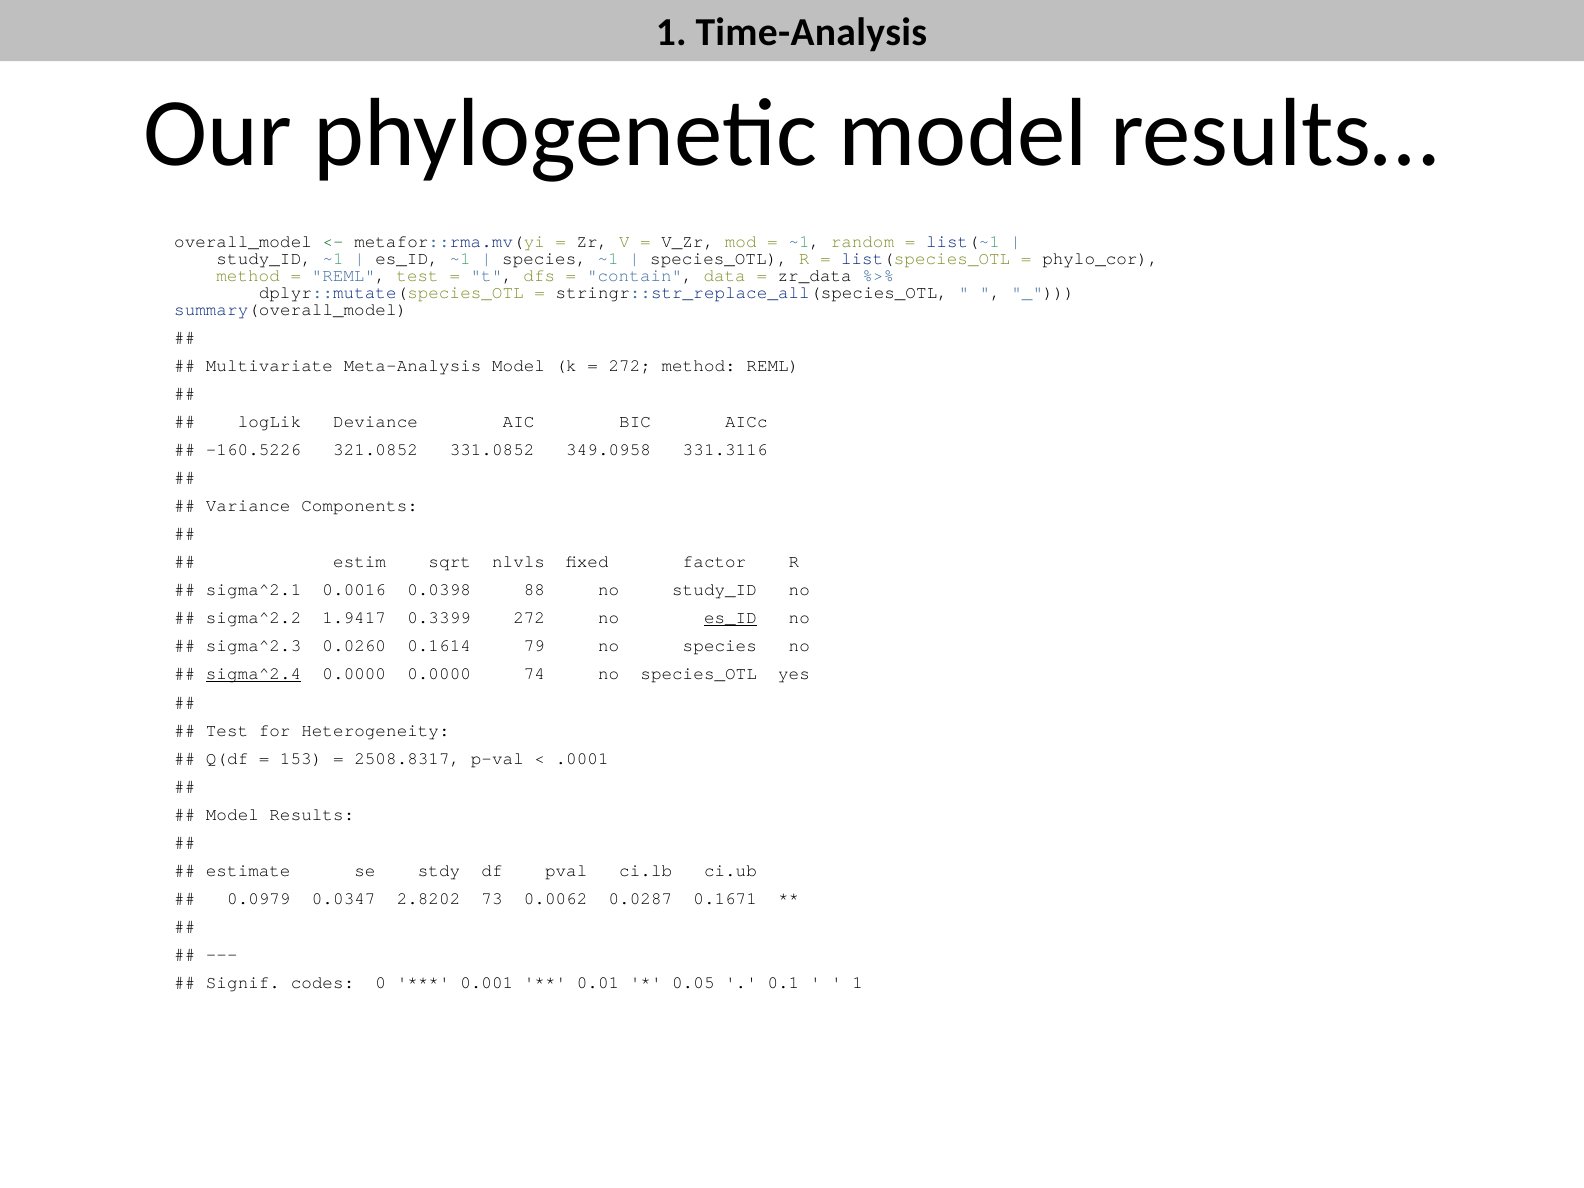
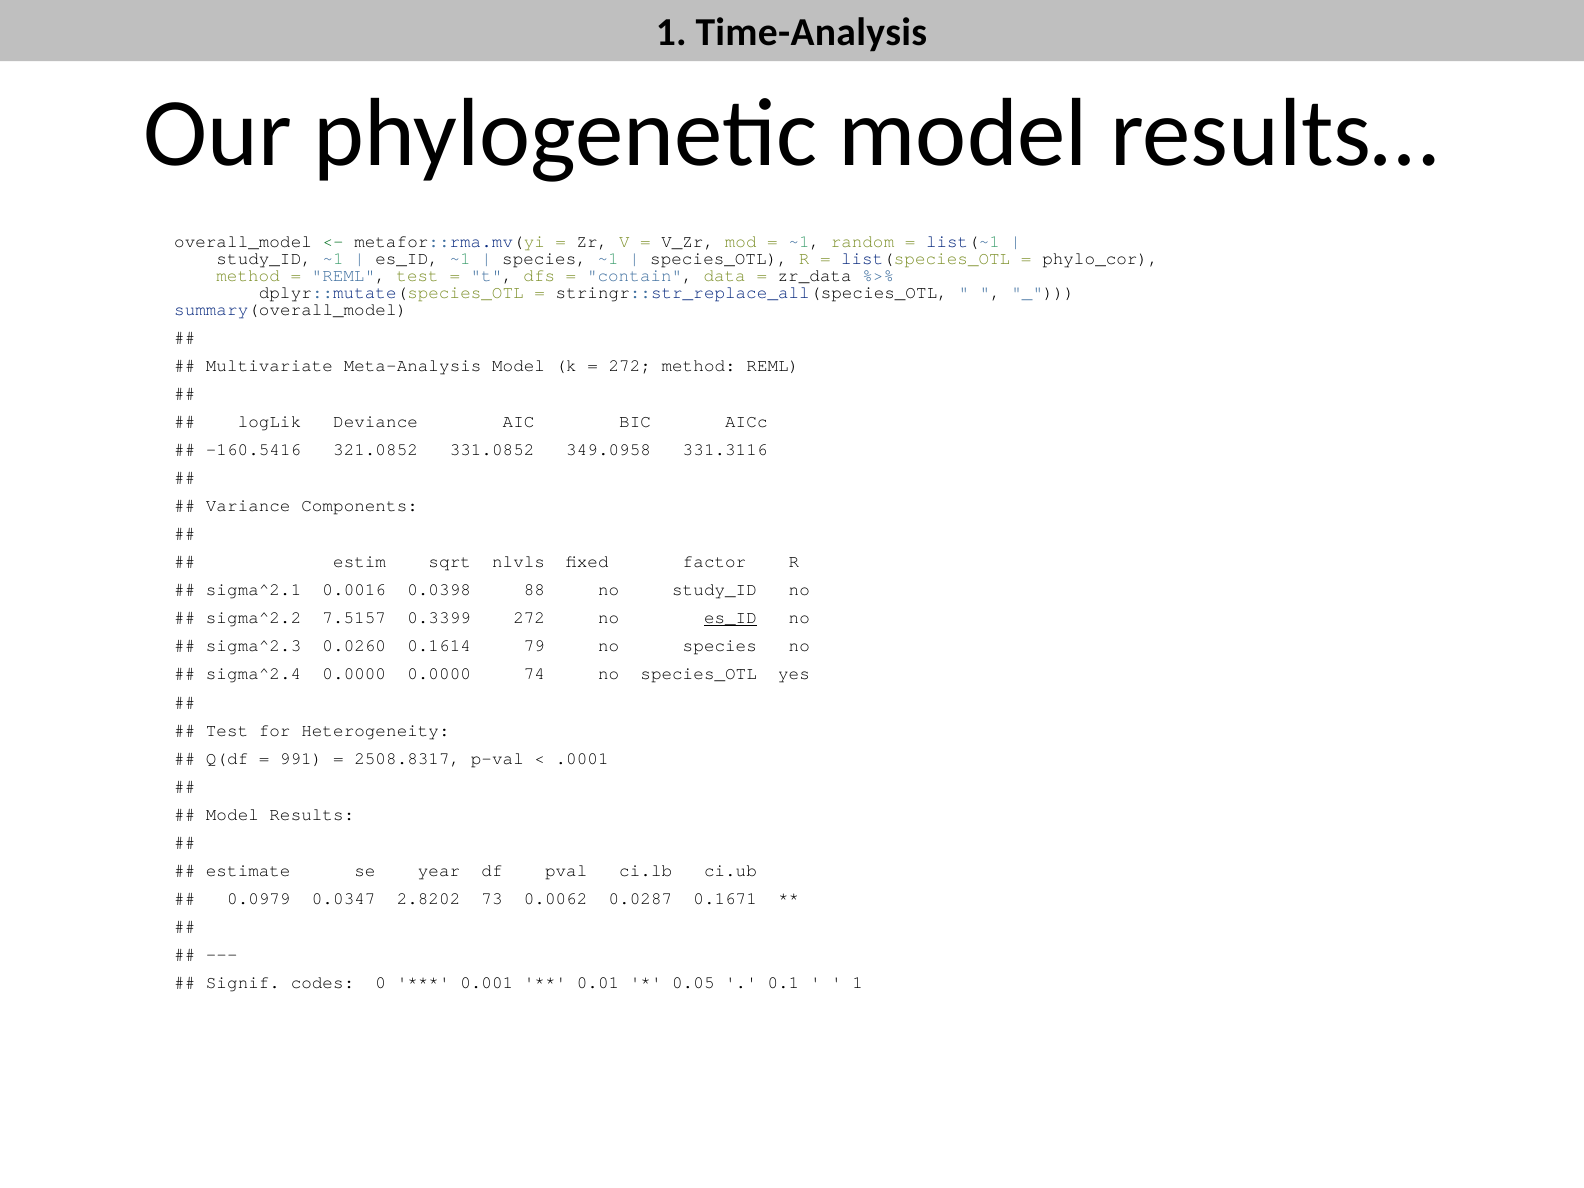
-160.5226: -160.5226 -> -160.5416 (254, 450)
1.9417: 1.9417 -> 7.5157 (354, 618)
sigma^2.4 underline: present -> none (254, 674)
153: 153 -> 991 (301, 758)
stdy: stdy -> year (439, 871)
